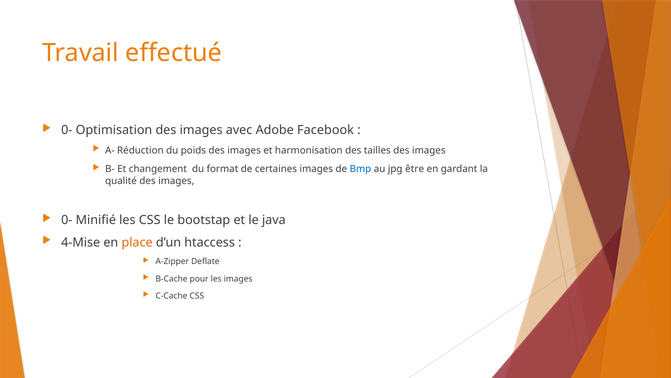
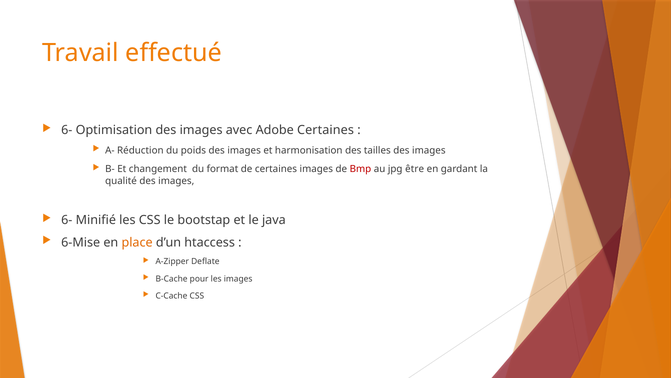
0-: 0- -> 6- (67, 130)
Adobe Facebook: Facebook -> Certaines (326, 130)
Bmp colour: blue -> red (360, 169)
0-: 0- -> 6- (67, 220)
4-Mise: 4-Mise -> 6-Mise (81, 242)
